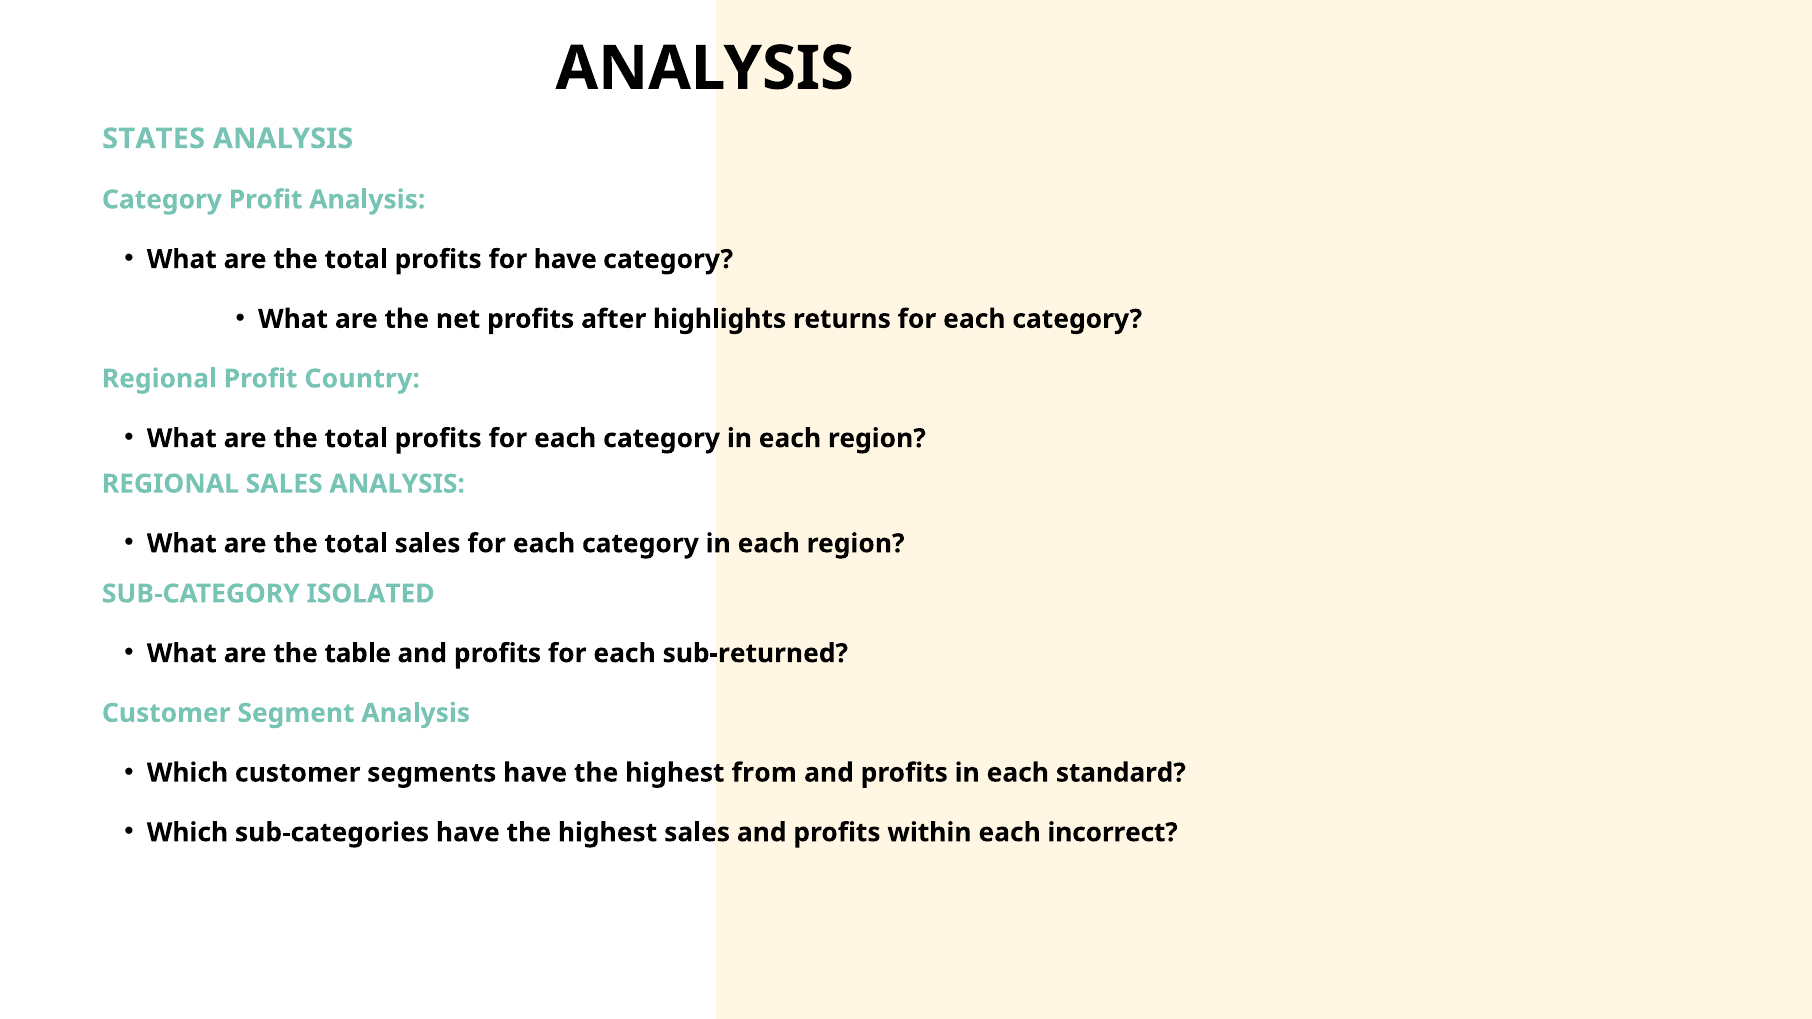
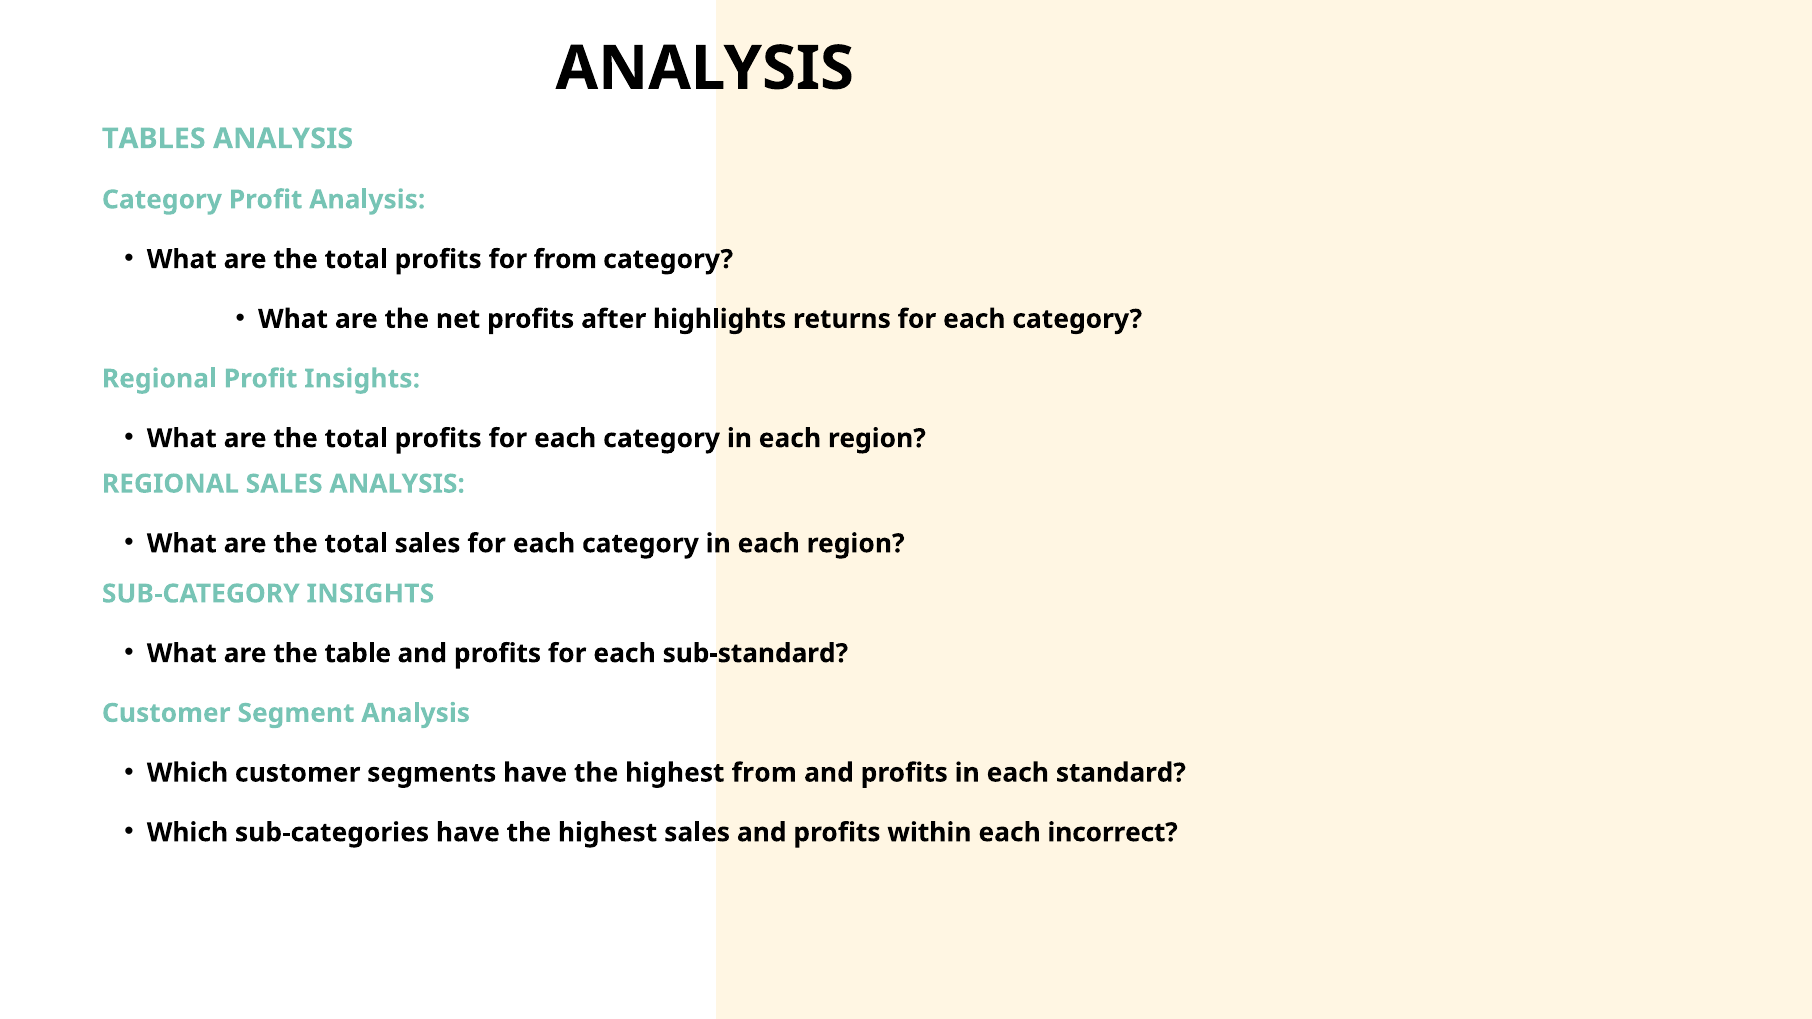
STATES: STATES -> TABLES (154, 139)
for have: have -> from (565, 259)
Profit Country: Country -> Insights (362, 379)
SUB-CATEGORY ISOLATED: ISOLATED -> INSIGHTS (370, 594)
sub-returned: sub-returned -> sub-standard (755, 654)
